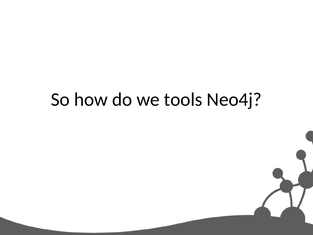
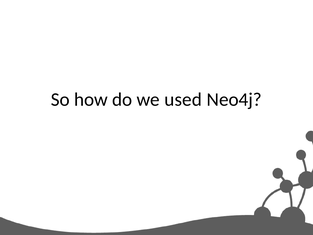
tools: tools -> used (183, 99)
